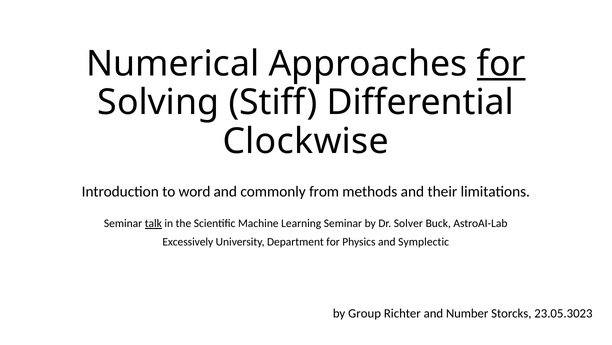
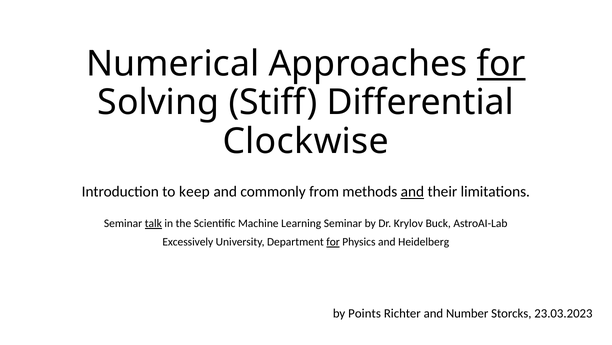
word: word -> keep (194, 191)
and underline: none -> present (412, 191)
Solver: Solver -> Krylov (408, 223)
for underline: none -> present (333, 242)
Symplectic: Symplectic -> Heidelberg (424, 242)
Group: Group -> Points (365, 313)
23.05.3023: 23.05.3023 -> 23.03.2023 (563, 313)
